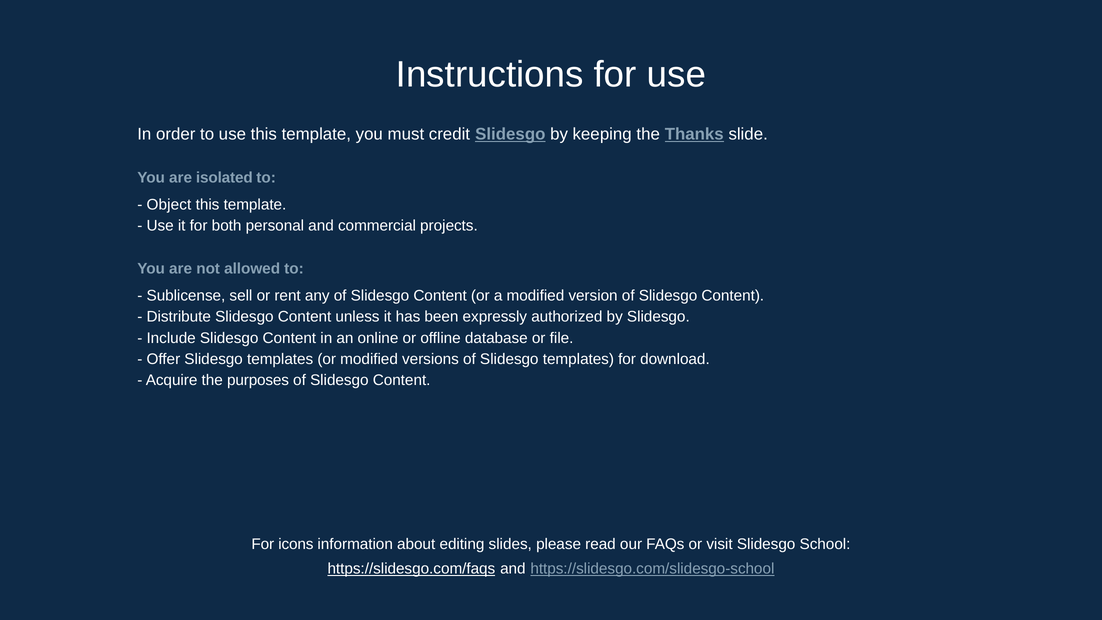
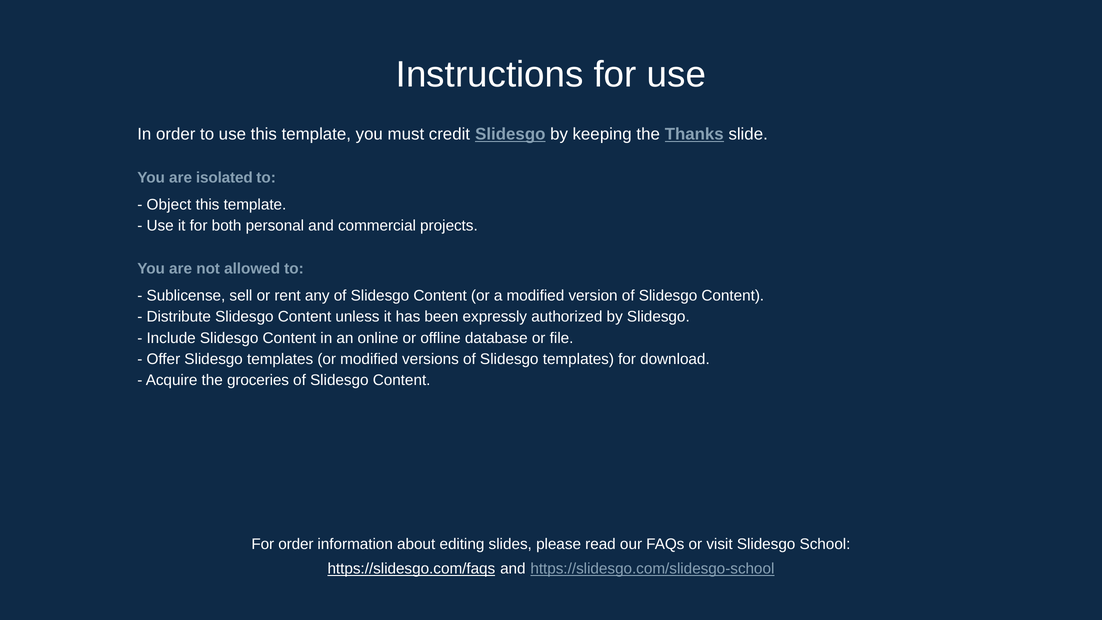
purposes: purposes -> groceries (258, 380)
For icons: icons -> order (296, 544)
